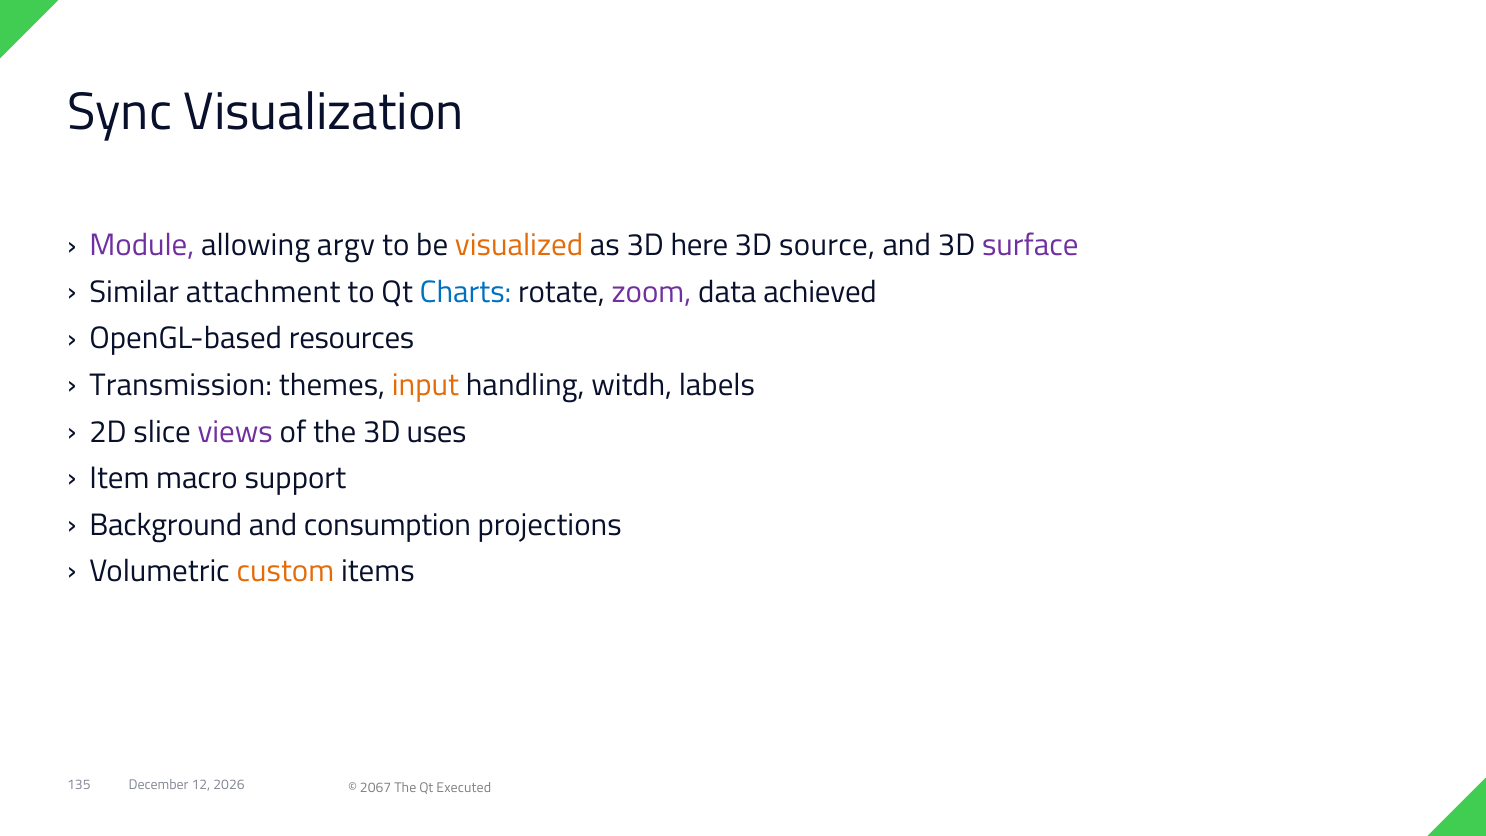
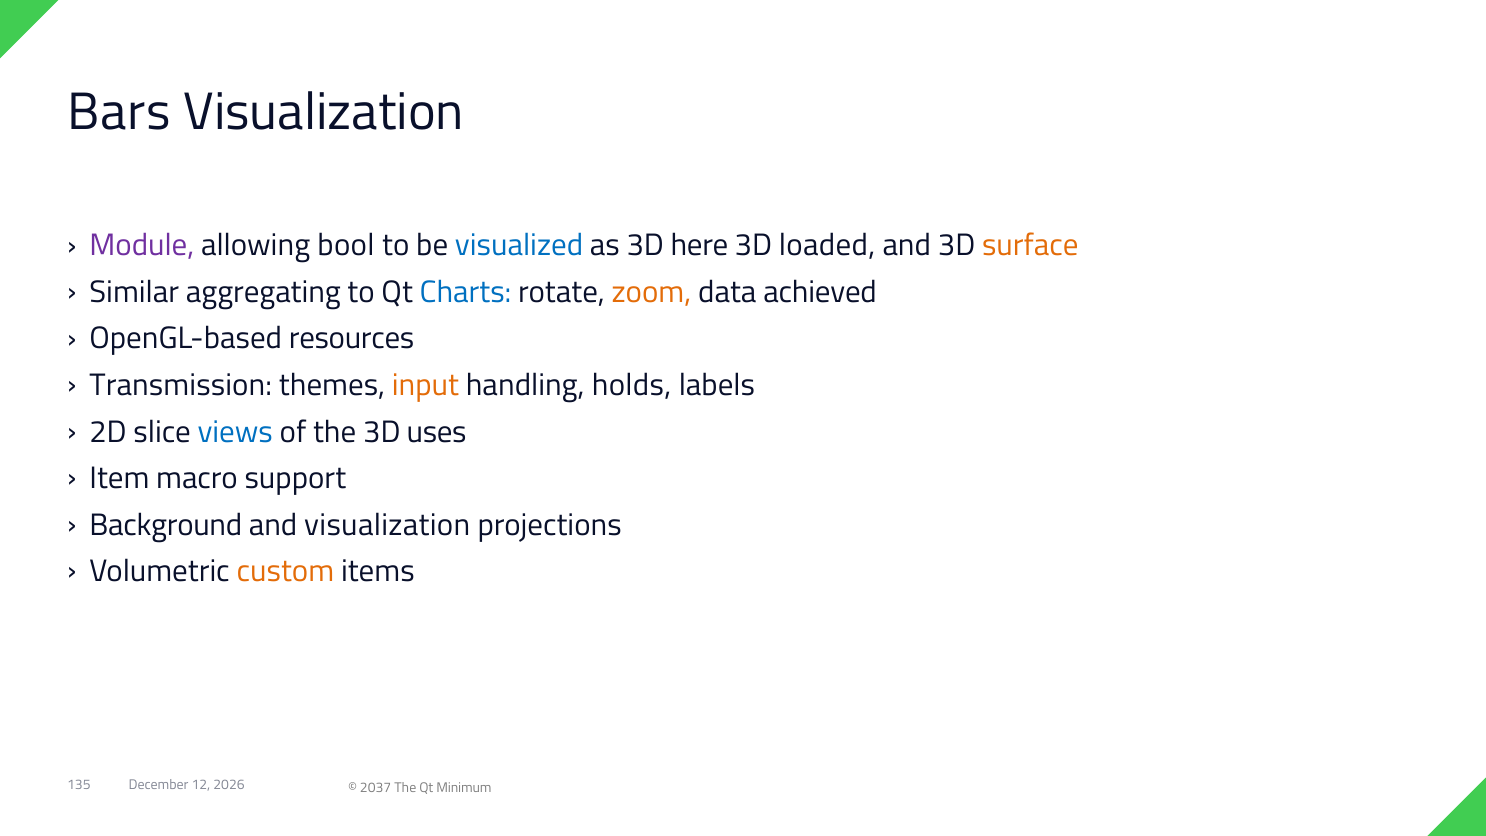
Sync: Sync -> Bars (119, 113)
argv: argv -> bool (346, 246)
visualized colour: orange -> blue (519, 246)
source: source -> loaded (827, 246)
surface colour: purple -> orange (1030, 246)
attachment: attachment -> aggregating (263, 292)
zoom colour: purple -> orange (651, 292)
witdh: witdh -> holds (632, 385)
views colour: purple -> blue (235, 432)
and consumption: consumption -> visualization (387, 525)
2067: 2067 -> 2037 (376, 788)
Executed: Executed -> Minimum (464, 788)
